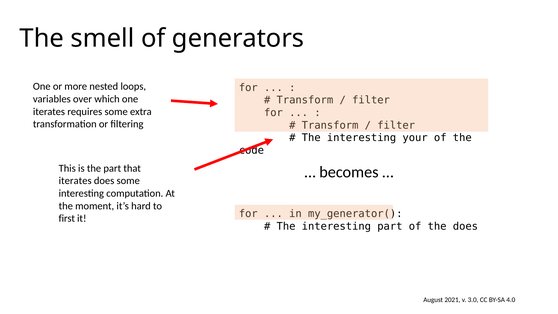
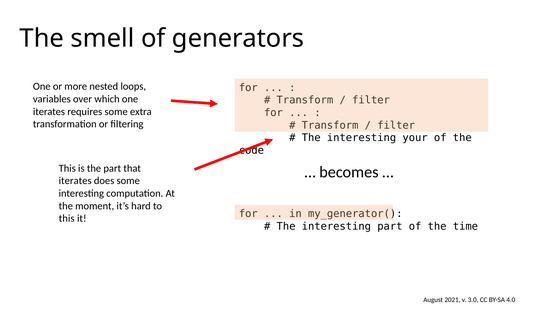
first: first -> this (67, 218)
the does: does -> time (465, 226)
